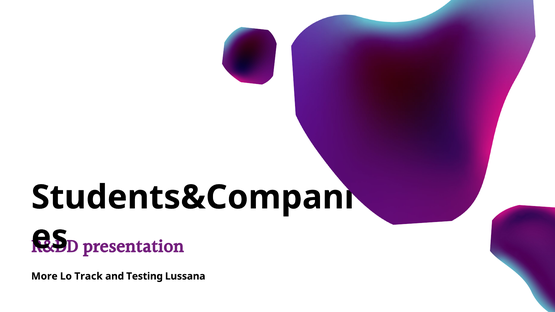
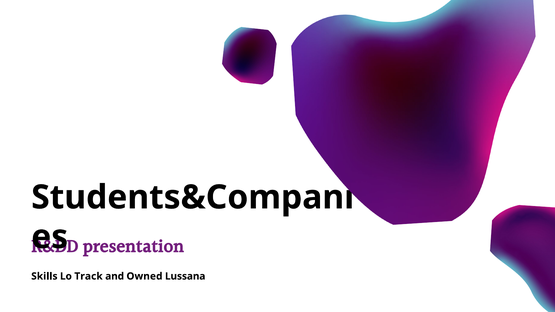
More: More -> Skills (44, 276)
Testing: Testing -> Owned (144, 276)
